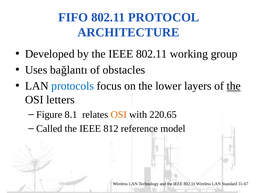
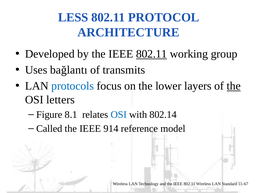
FIFO: FIFO -> LESS (73, 17)
802.11 underline: none -> present (152, 54)
obstacles: obstacles -> transmits (124, 70)
OSI colour: orange -> blue (119, 114)
220.65: 220.65 -> 802.14 (163, 114)
812: 812 -> 914 (111, 128)
